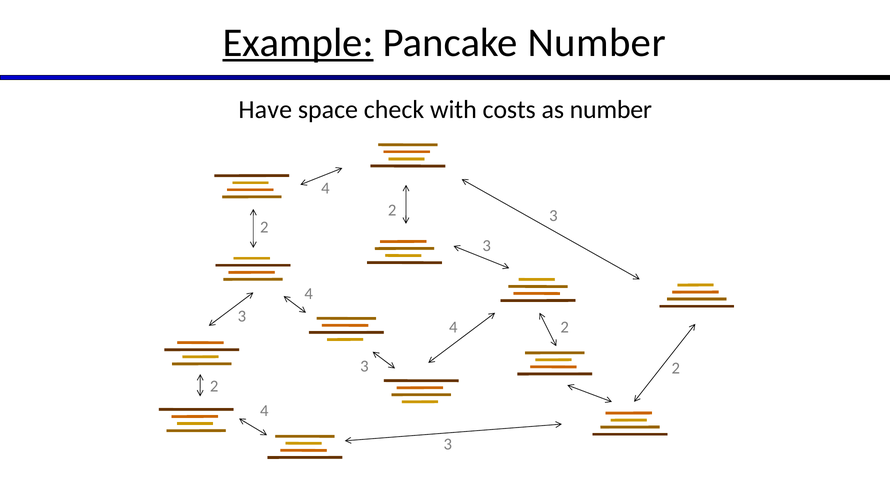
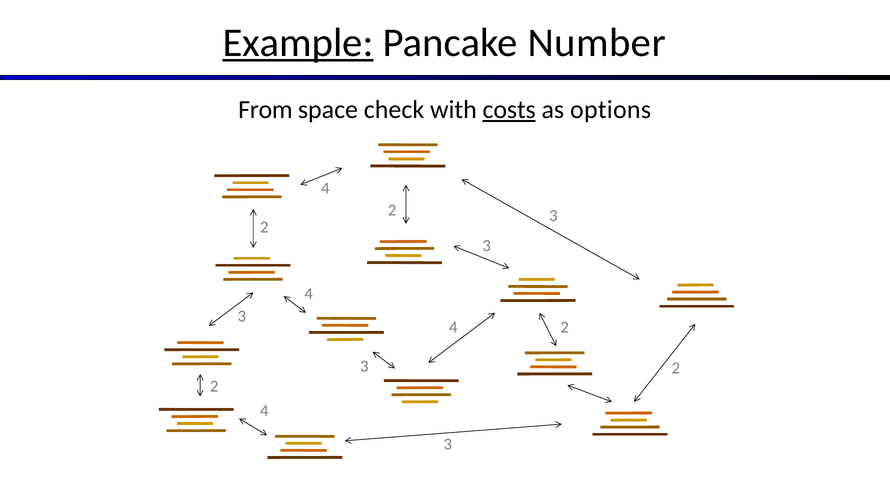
Have: Have -> From (265, 110)
costs underline: none -> present (509, 110)
as number: number -> options (611, 110)
